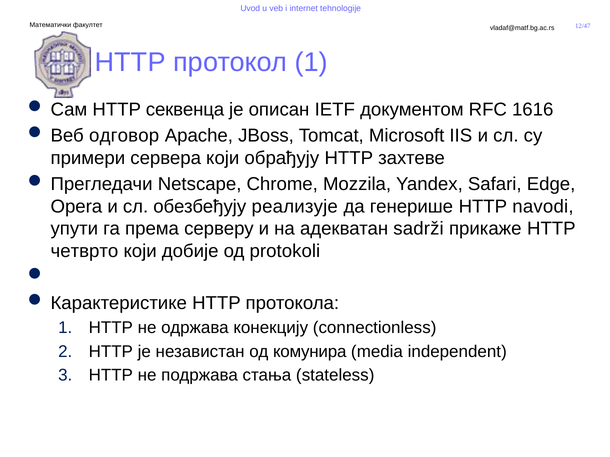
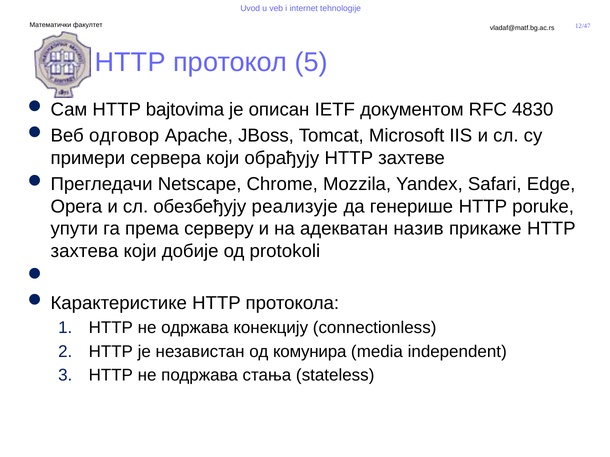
протокол 1: 1 -> 5 (311, 62)
секвенца: секвенца -> bajtovima (185, 110)
1616: 1616 -> 4830 (533, 110)
navodi: navodi -> poruke (543, 207)
sadrži: sadrži -> назив (419, 229)
четврто: четврто -> захтева (84, 251)
